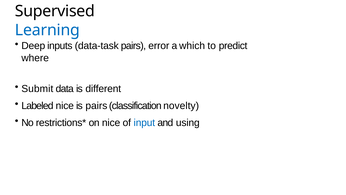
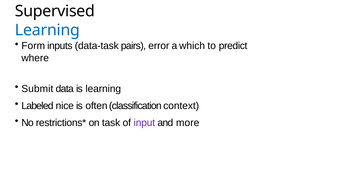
Deep: Deep -> Form (33, 46)
is different: different -> learning (103, 89)
is pairs: pairs -> often (96, 106)
novelty: novelty -> context (181, 106)
on nice: nice -> task (111, 123)
input colour: blue -> purple (144, 123)
using: using -> more (188, 123)
